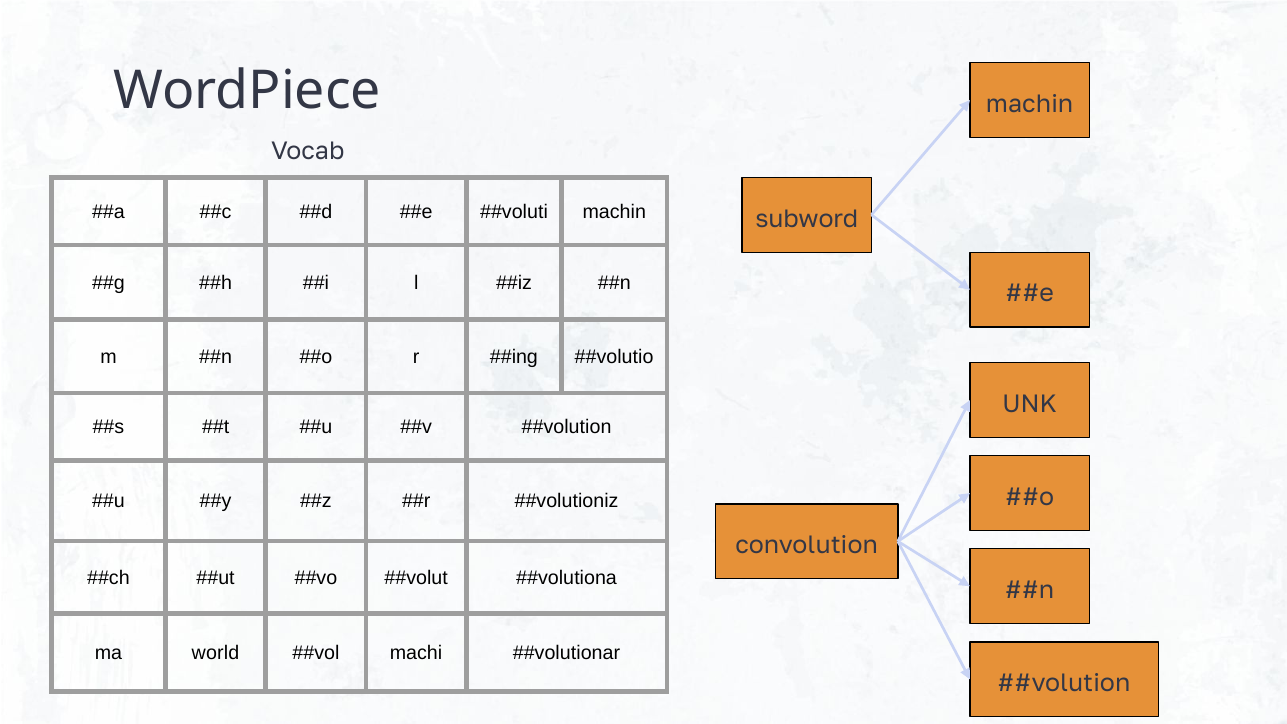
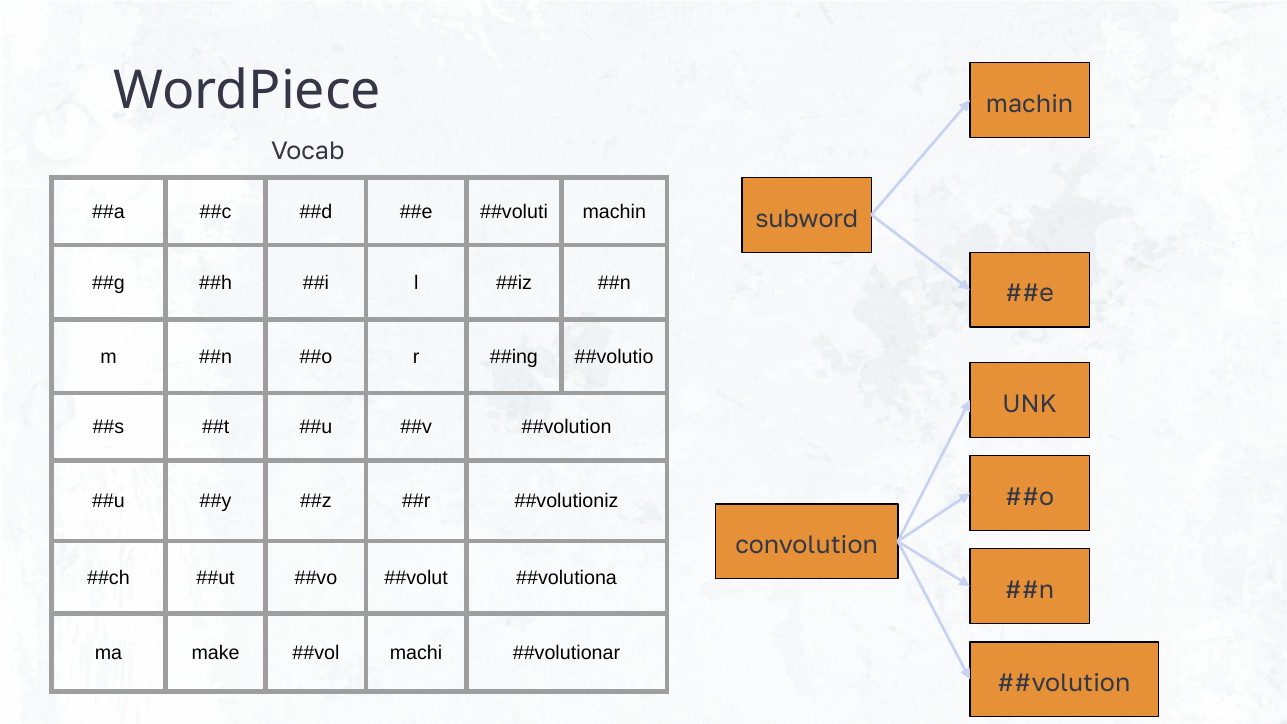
world: world -> make (216, 653)
